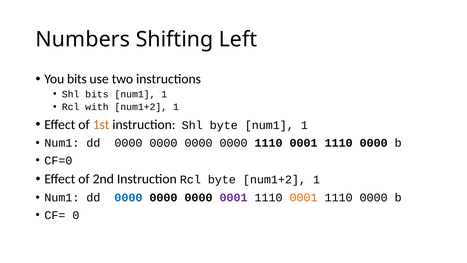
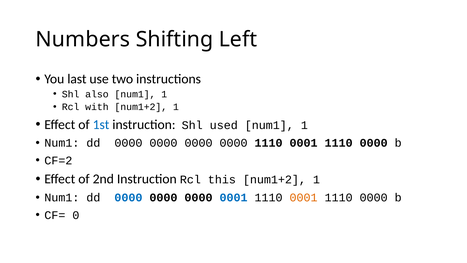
You bits: bits -> last (77, 79)
Shl bits: bits -> also (97, 94)
1st colour: orange -> blue (101, 124)
Shl byte: byte -> used (224, 125)
CF=0: CF=0 -> CF=2 (58, 160)
Rcl byte: byte -> this (222, 180)
0001 colour: purple -> blue (234, 197)
